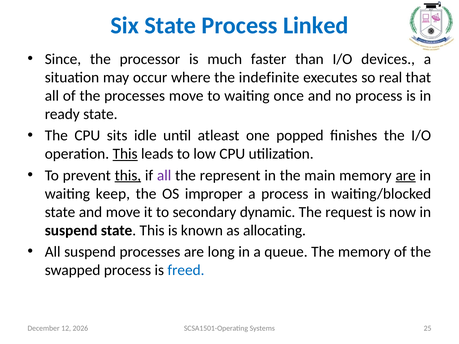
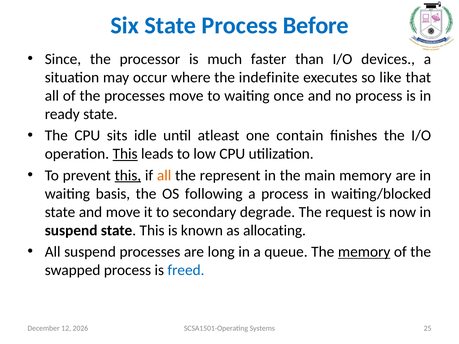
Linked: Linked -> Before (316, 26)
real: real -> like (390, 78)
popped: popped -> contain (300, 136)
all colour: purple -> orange (164, 175)
are underline: present -> none (406, 175)
keep: keep -> basis (113, 194)
improper: improper -> following (214, 194)
dynamic: dynamic -> degrade (268, 212)
memory underline: none -> present (364, 252)
